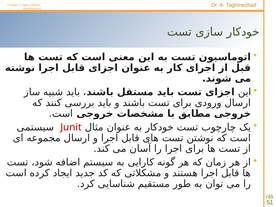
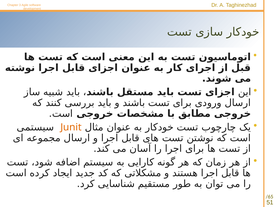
Junit colour: red -> orange (71, 127)
